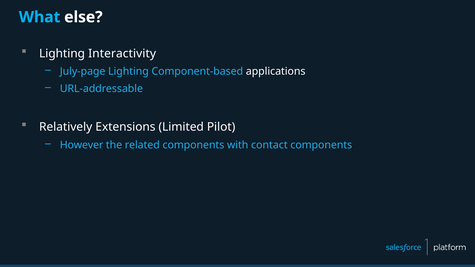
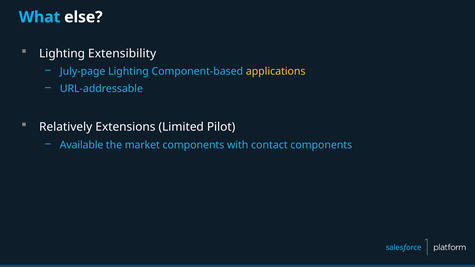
Interactivity: Interactivity -> Extensibility (122, 54)
applications colour: white -> yellow (276, 72)
However: However -> Available (82, 145)
related: related -> market (142, 145)
